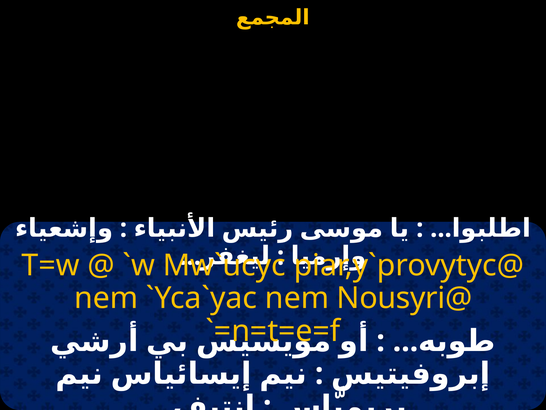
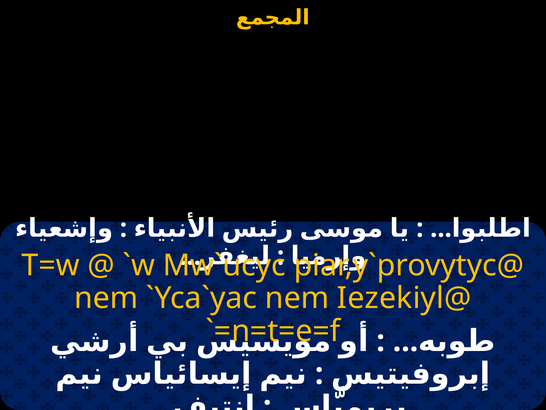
Nousyri@: Nousyri@ -> Iezekiyl@ (404, 298)
